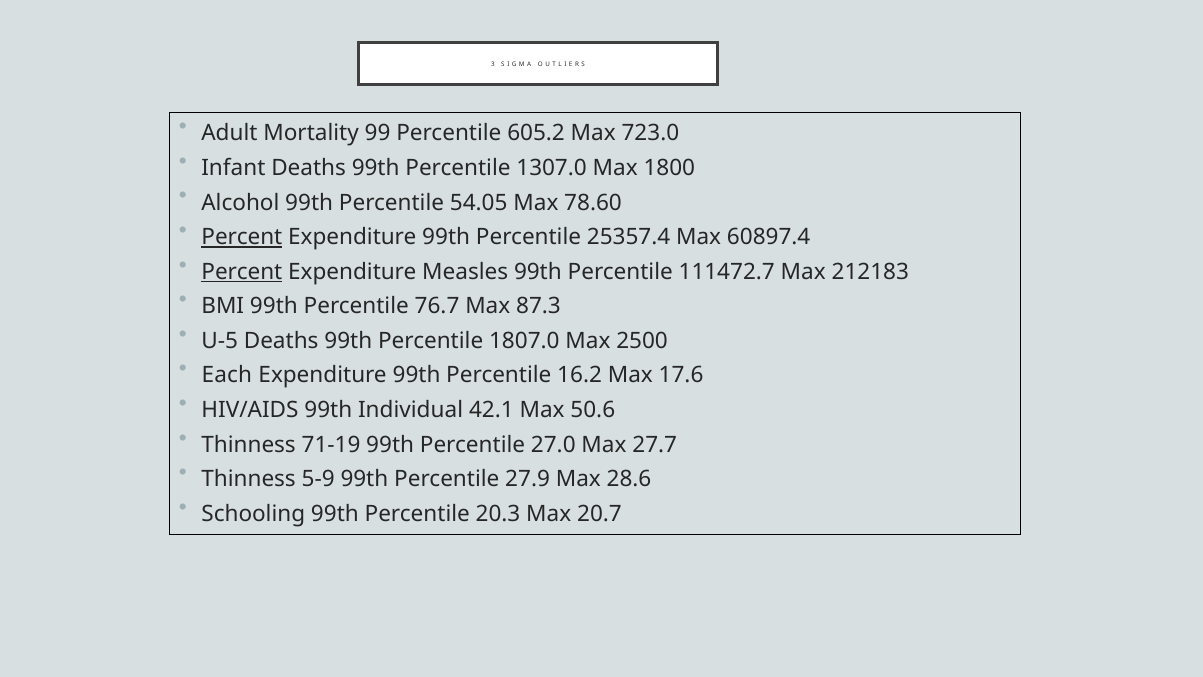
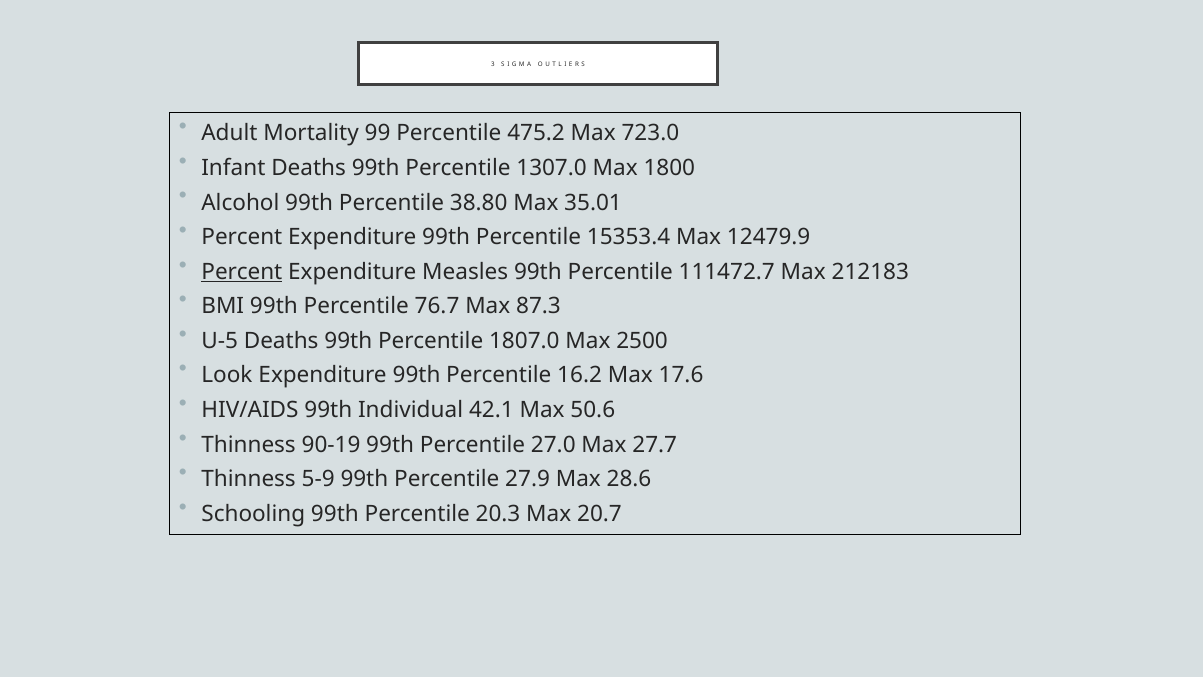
605.2: 605.2 -> 475.2 (536, 133)
54.05: 54.05 -> 38.80 (479, 202)
78.60: 78.60 -> 35.01 (593, 202)
Percent underline: present -> none (242, 237)
25357.4: 25357.4 -> 15353.4 (629, 237)
60897.4: 60897.4 -> 12479.9 (769, 237)
Each: Each -> Look (227, 375)
71-19: 71-19 -> 90-19 (331, 444)
